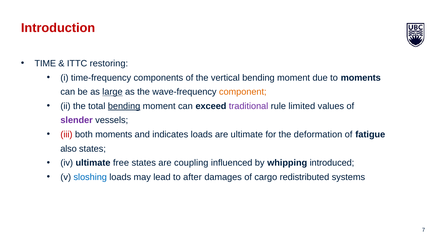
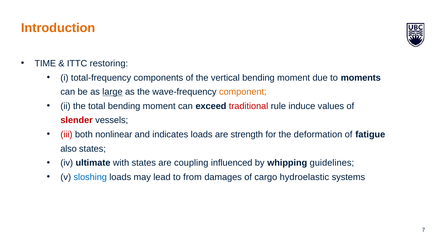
Introduction colour: red -> orange (58, 28)
time-frequency: time-frequency -> total-frequency (101, 78)
bending underline: present -> none (124, 106)
traditional colour: purple -> red (249, 106)
limited: limited -> induce (302, 106)
slender colour: purple -> red (77, 120)
both moments: moments -> nonlinear (114, 134)
are ultimate: ultimate -> strength (247, 134)
free: free -> with (121, 163)
introduced: introduced -> guidelines (332, 163)
after: after -> from (192, 177)
redistributed: redistributed -> hydroelastic (304, 177)
